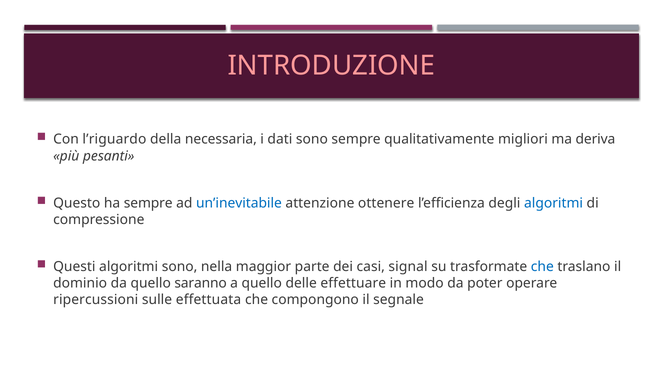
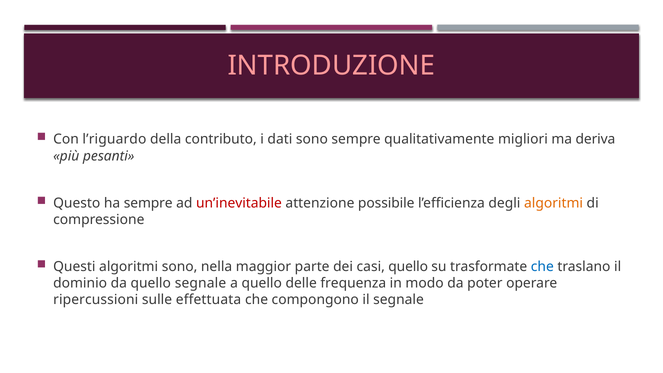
necessaria: necessaria -> contributo (221, 139)
un’inevitabile colour: blue -> red (239, 203)
ottenere: ottenere -> possibile (386, 203)
algoritmi colour: blue -> orange (554, 203)
casi signal: signal -> quello (408, 267)
quello saranno: saranno -> segnale (200, 283)
effettuare: effettuare -> frequenza (353, 283)
